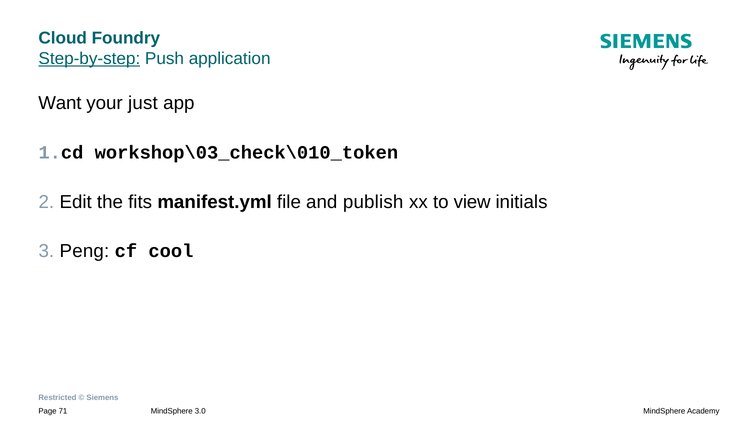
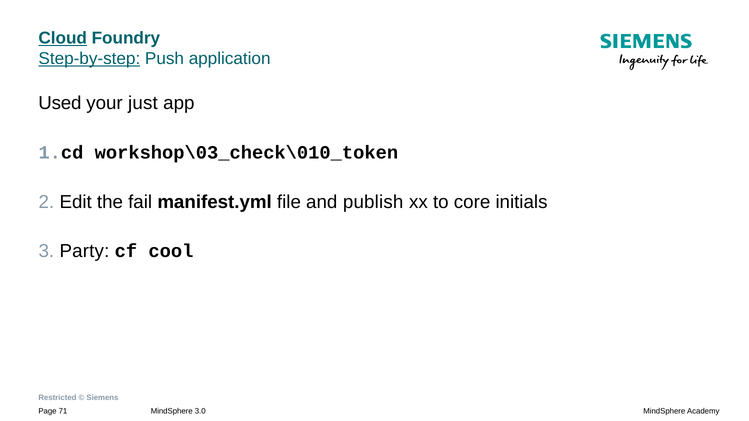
Cloud underline: none -> present (63, 38)
Want: Want -> Used (60, 103)
fits: fits -> fail (140, 202)
view: view -> core (472, 202)
Peng: Peng -> Party (84, 251)
